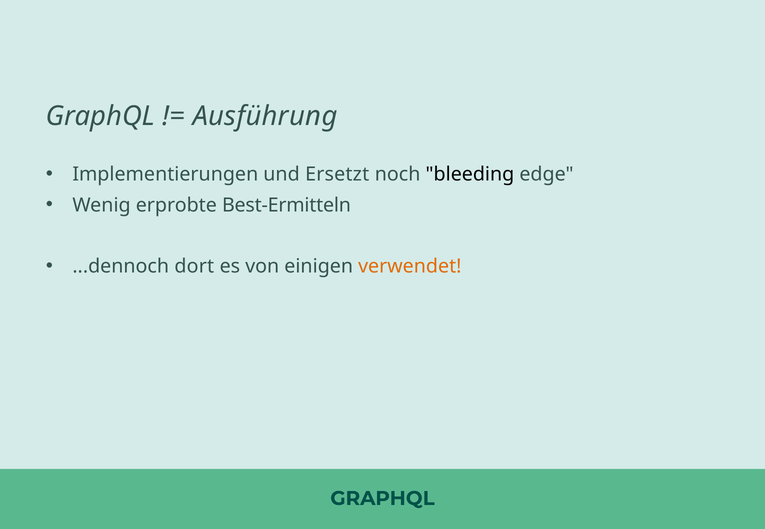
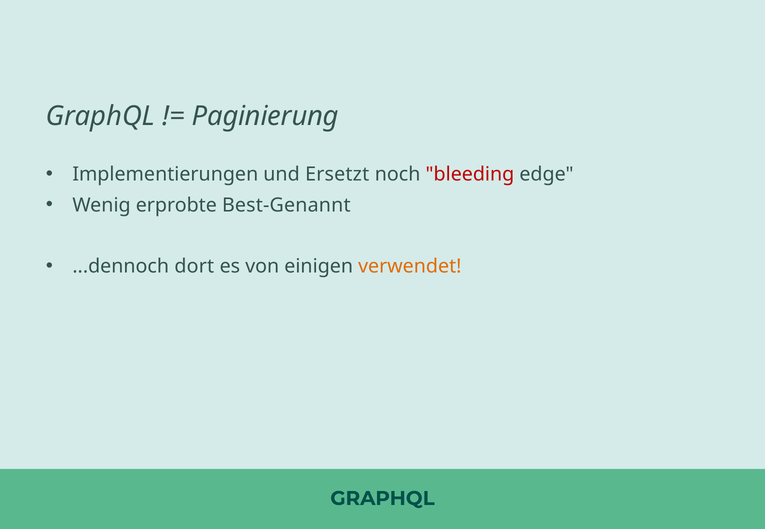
Ausführung: Ausführung -> Paginierung (265, 116)
bleeding colour: black -> red (470, 175)
Best-Ermitteln: Best-Ermitteln -> Best-Genannt (286, 205)
